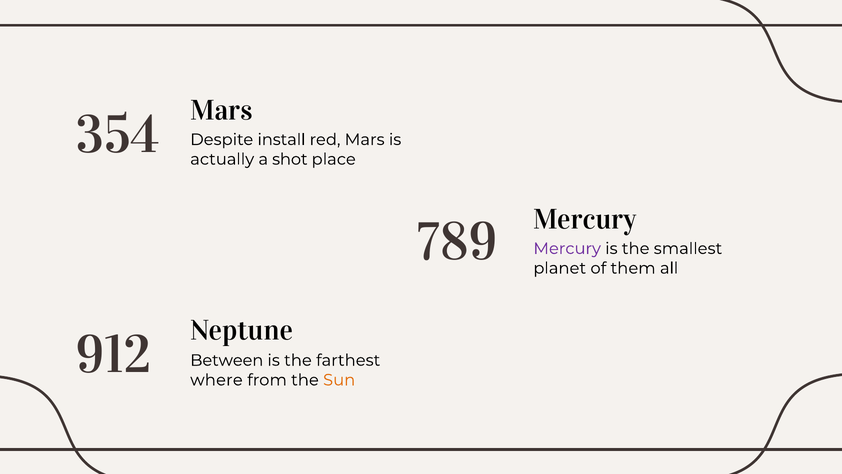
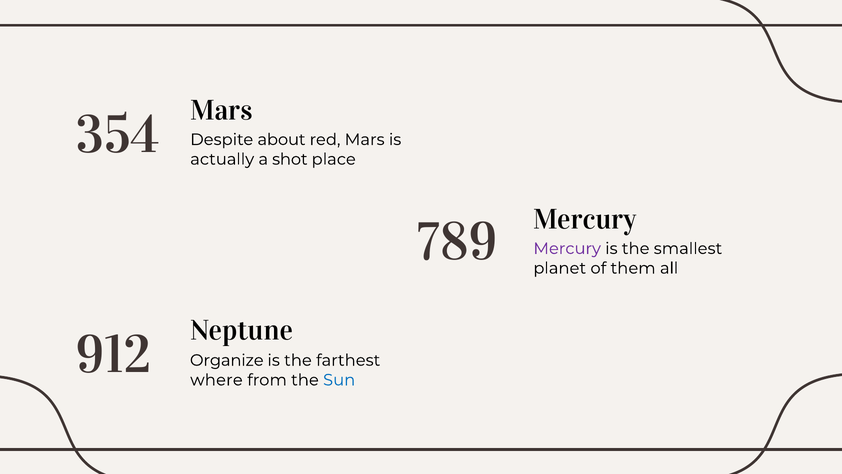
install: install -> about (281, 139)
Between: Between -> Organize (227, 360)
Sun colour: orange -> blue (339, 380)
